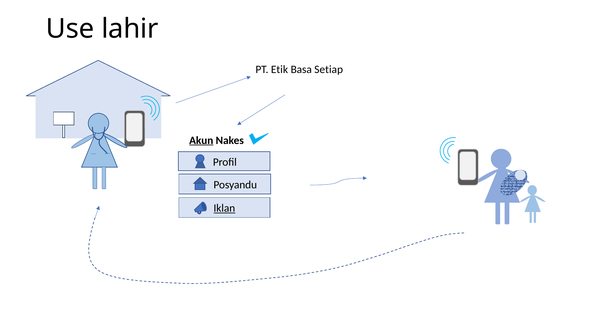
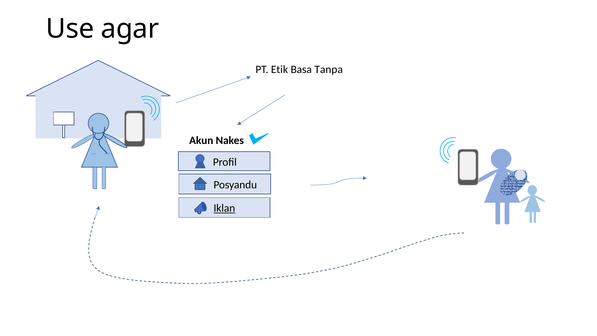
lahir: lahir -> agar (130, 29)
Setiap: Setiap -> Tanpa (329, 69)
Akun underline: present -> none (201, 140)
